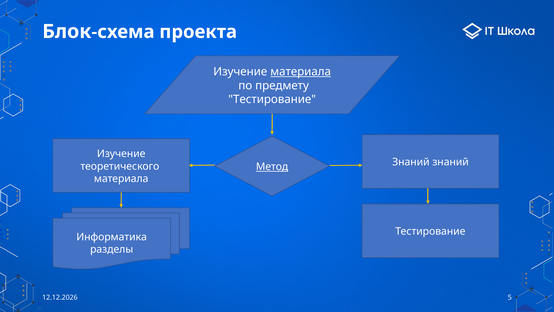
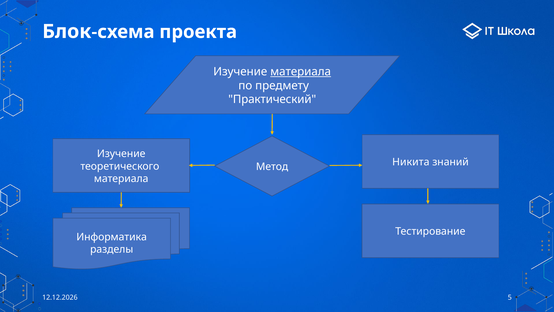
Тестирование: Тестирование -> Практический (272, 99)
Знаний: Знаний -> Никита (411, 162)
Метод underline: present -> none (272, 167)
